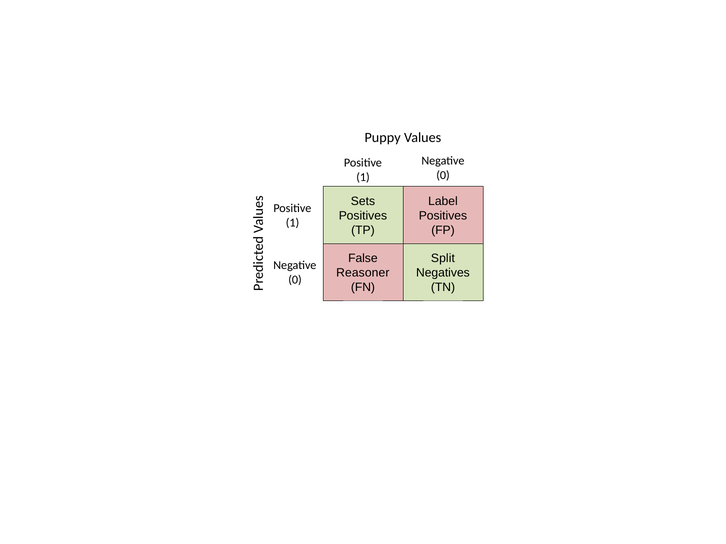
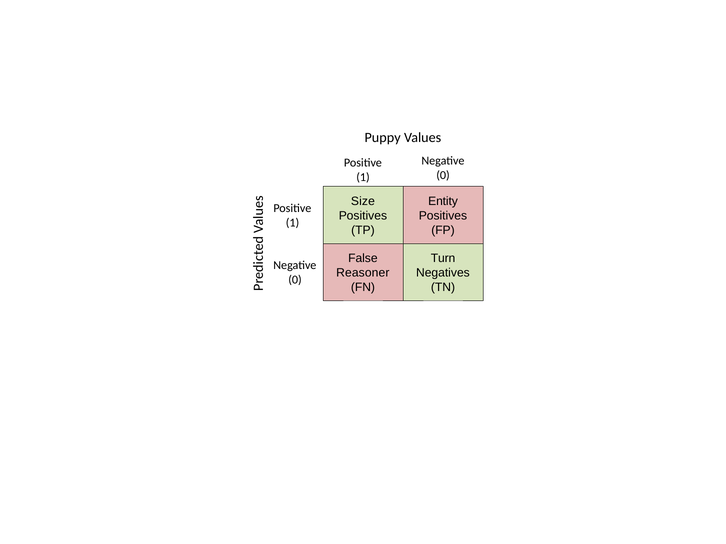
Sets: Sets -> Size (363, 201)
Label: Label -> Entity (443, 201)
Split: Split -> Turn (443, 259)
